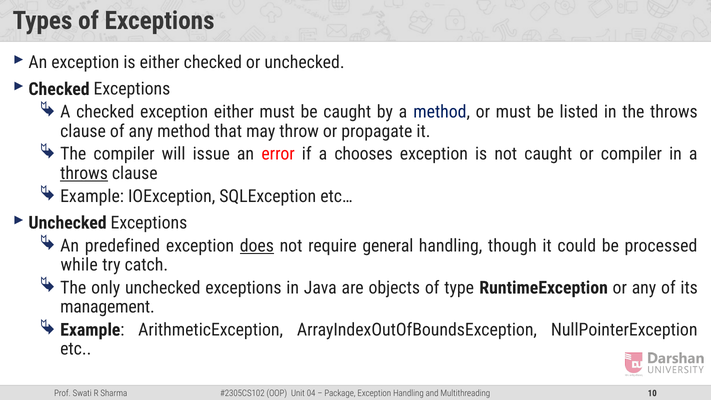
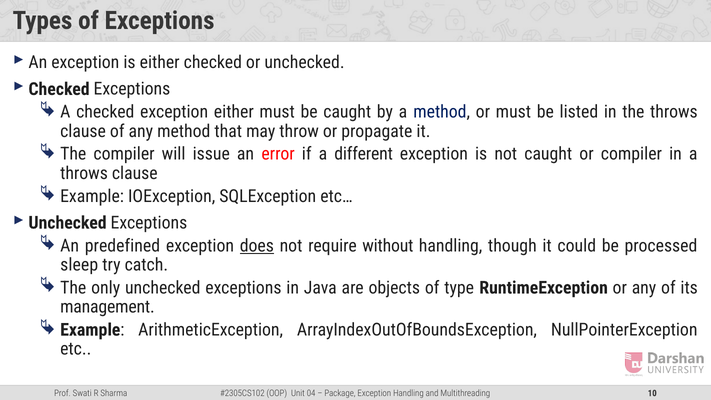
chooses: chooses -> different (364, 154)
throws underline: present -> none (84, 173)
general: general -> without (388, 246)
while: while -> sleep (79, 265)
